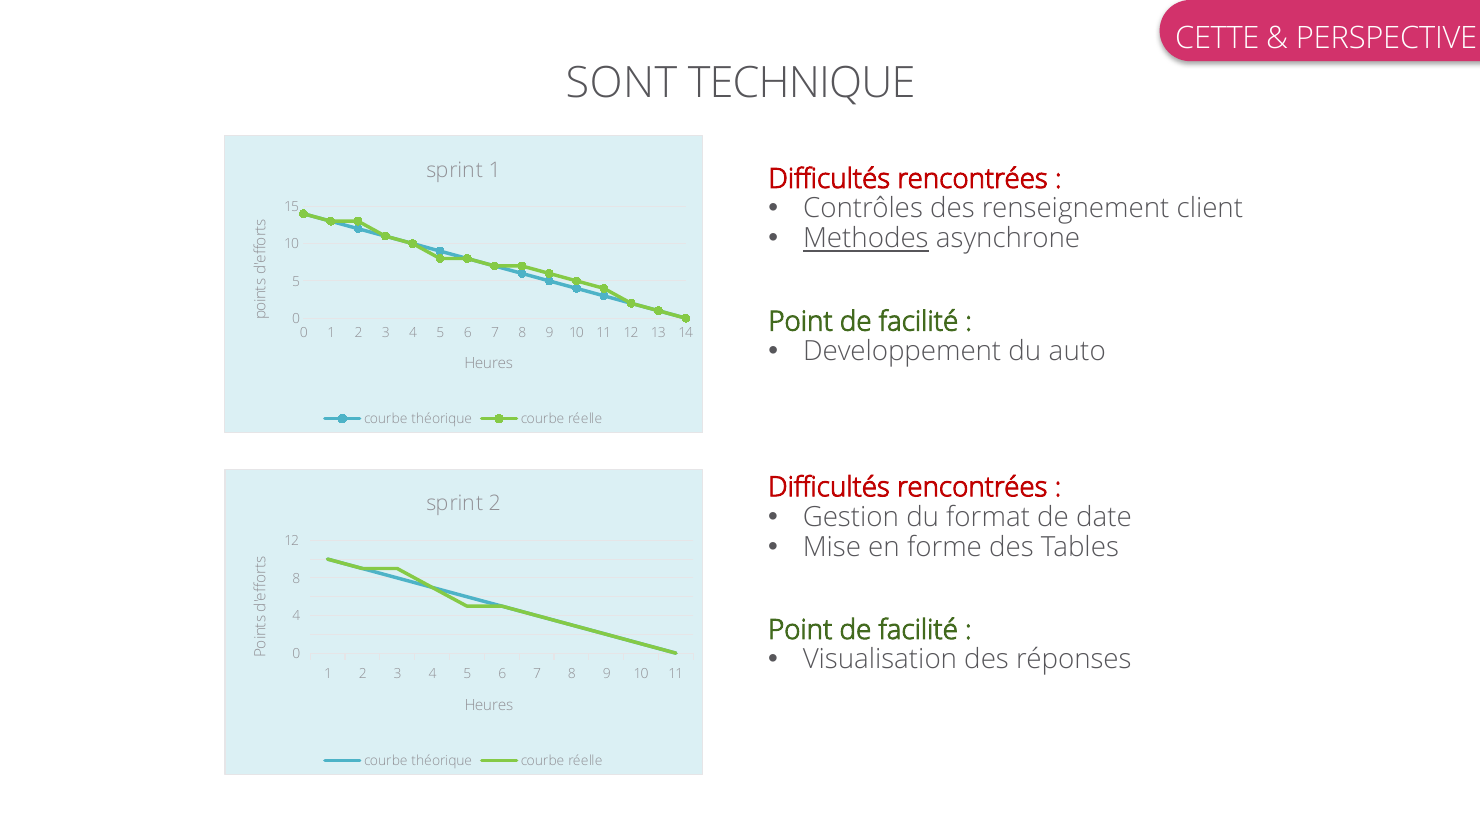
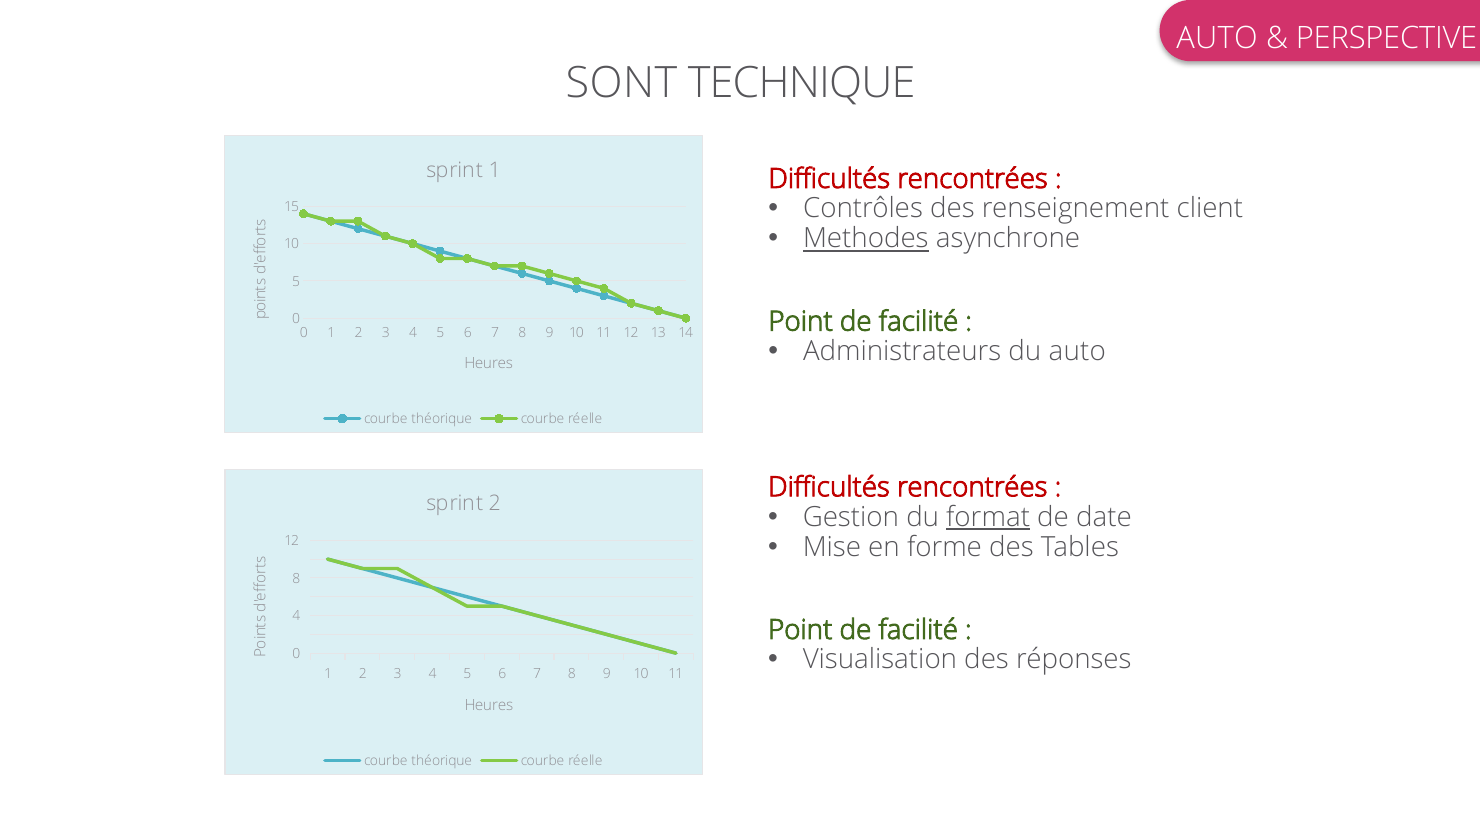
CETTE: CETTE -> AUTO (1217, 39)
Developpement: Developpement -> Administrateurs (902, 351)
format underline: none -> present (988, 517)
